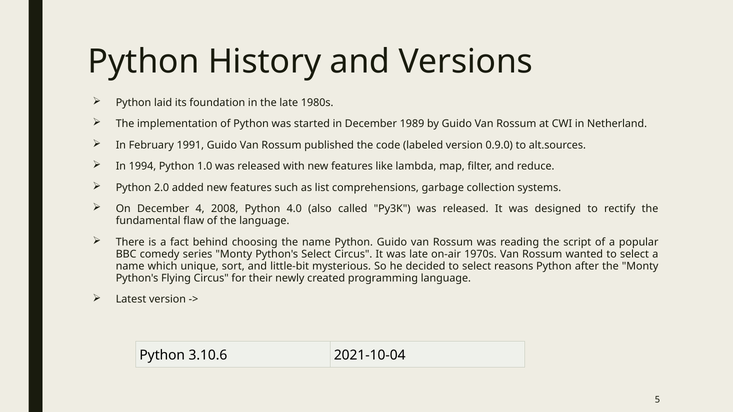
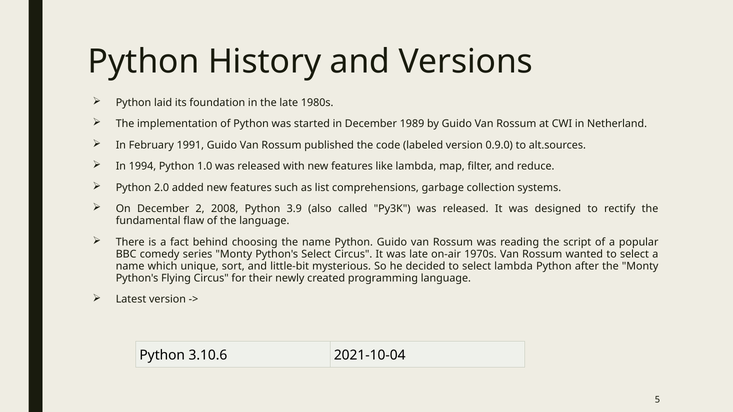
4: 4 -> 2 (200, 209)
4.0: 4.0 -> 3.9 (294, 209)
select reasons: reasons -> lambda (514, 266)
